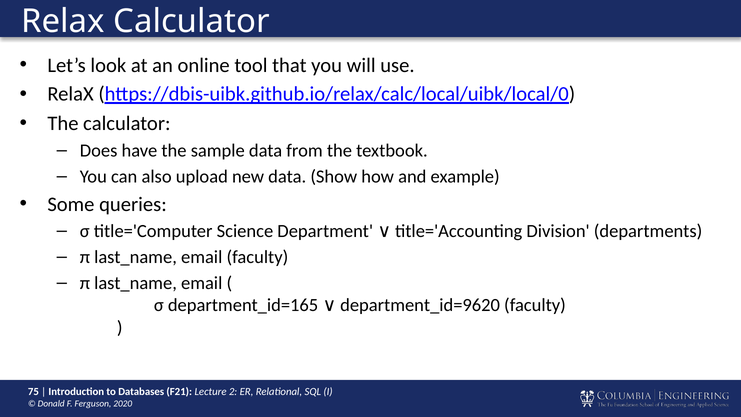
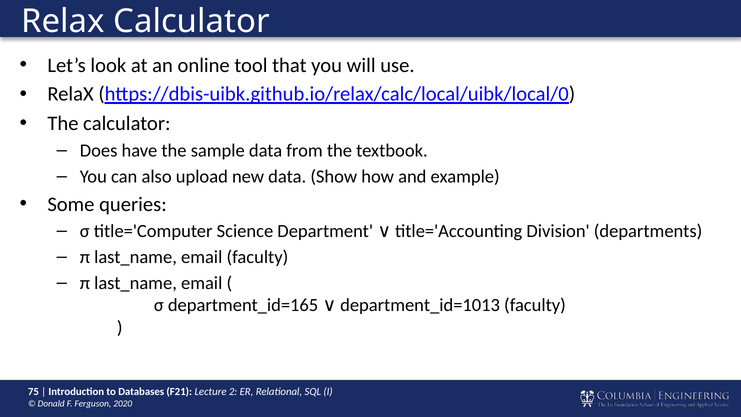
department_id=9620: department_id=9620 -> department_id=1013 (420, 305)
